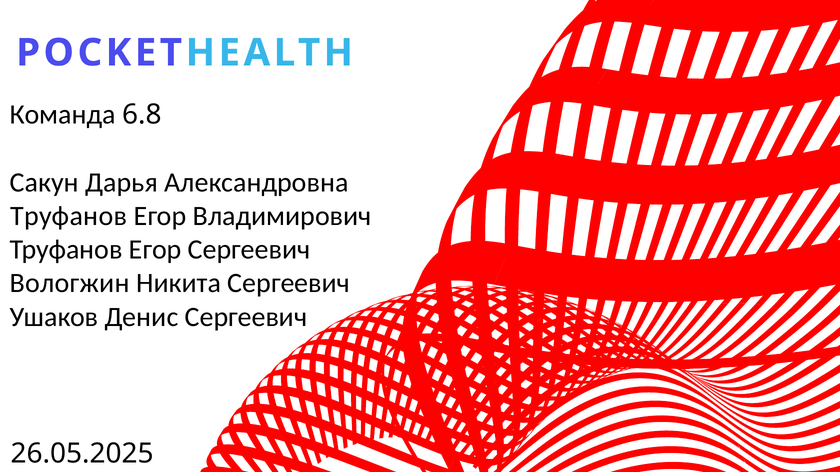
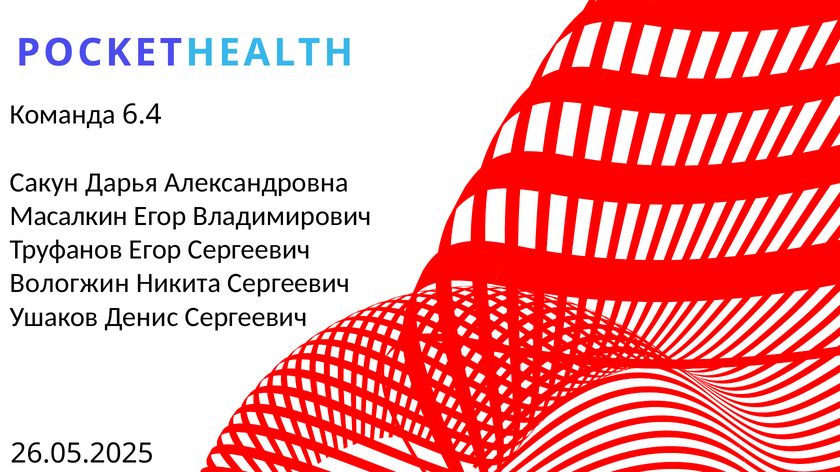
6.8: 6.8 -> 6.4 (142, 115)
Труфанов: Труфанов -> Масалкин (69, 216)
